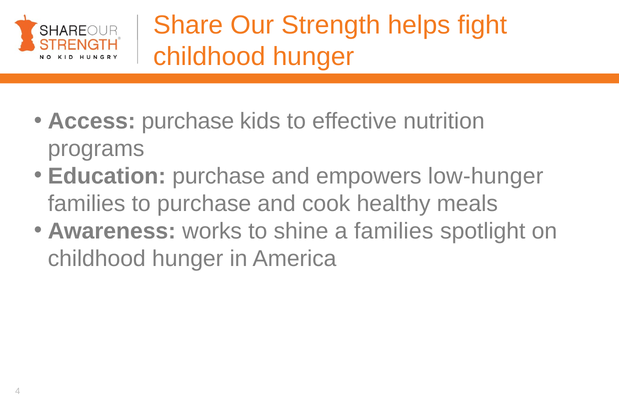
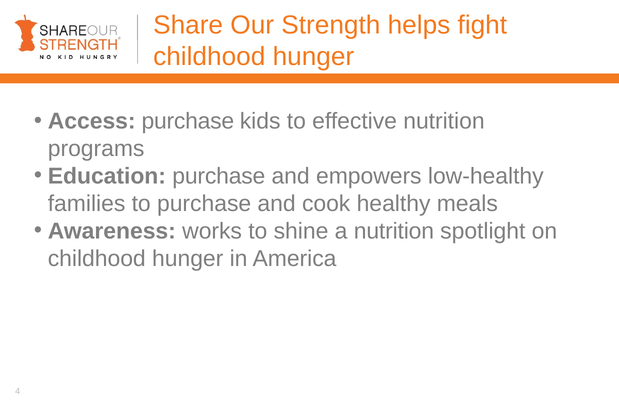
low-hunger: low-hunger -> low-healthy (486, 176)
a families: families -> nutrition (394, 232)
